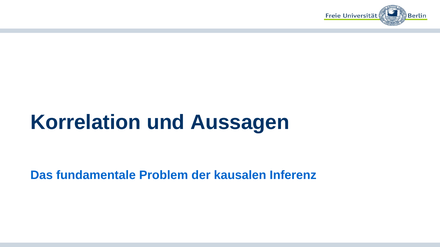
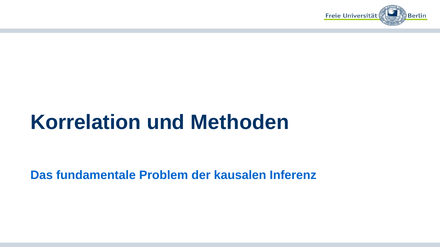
Aussagen: Aussagen -> Methoden (240, 123)
